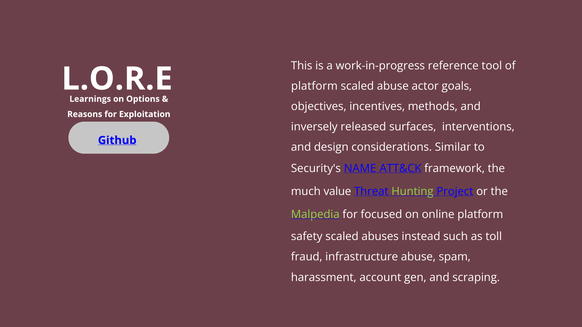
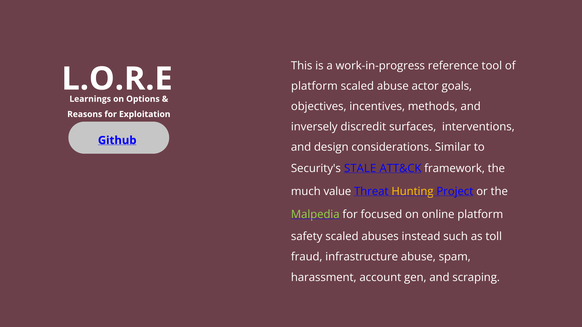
released: released -> discredit (363, 127)
NAME: NAME -> STALE (360, 169)
Hunting colour: light green -> yellow (412, 192)
